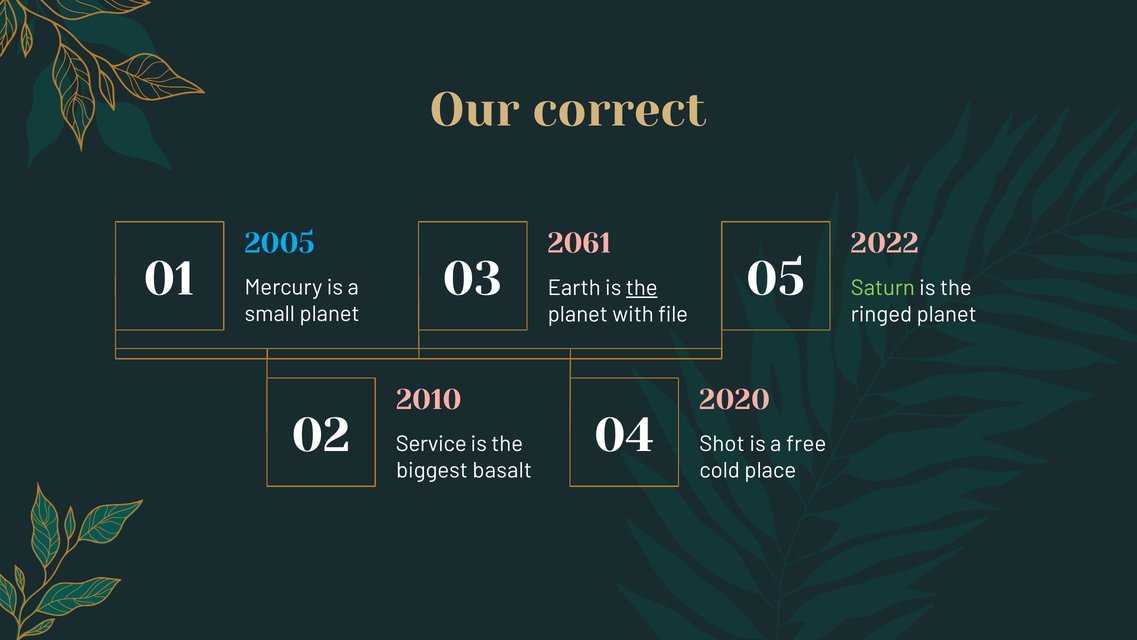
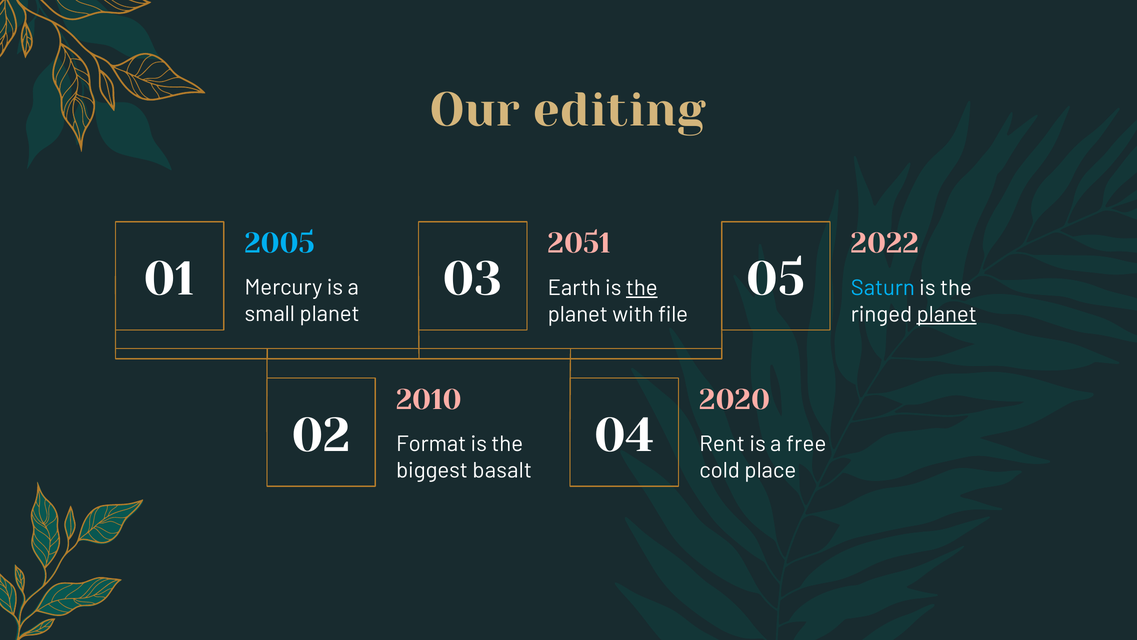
correct: correct -> editing (620, 110)
2061: 2061 -> 2051 (579, 243)
Saturn colour: light green -> light blue (883, 288)
planet underline: none -> present (947, 314)
Shot: Shot -> Rent (722, 444)
Service: Service -> Format (431, 444)
